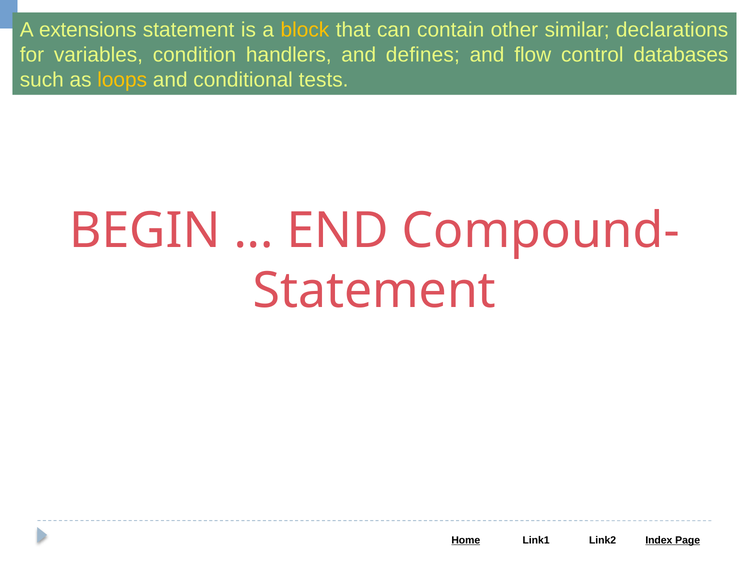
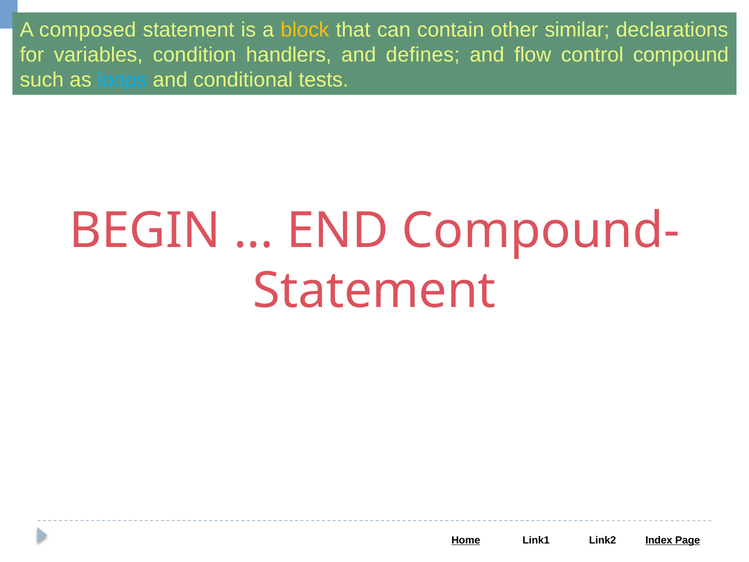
extensions: extensions -> composed (88, 30)
databases: databases -> compound (681, 55)
loops colour: yellow -> light blue (122, 80)
